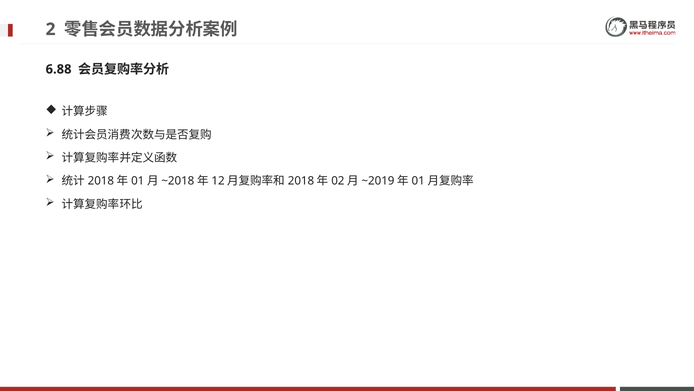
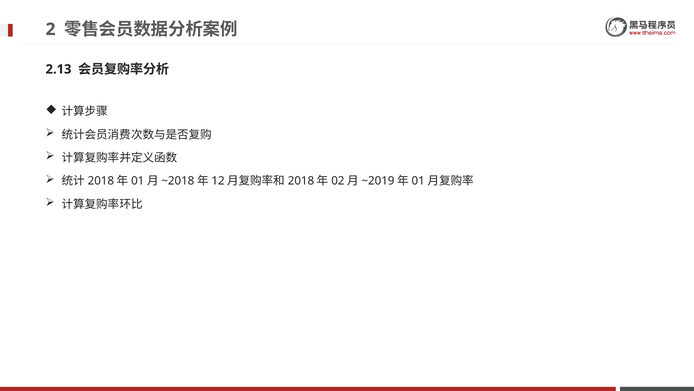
6.88: 6.88 -> 2.13 (59, 69)
